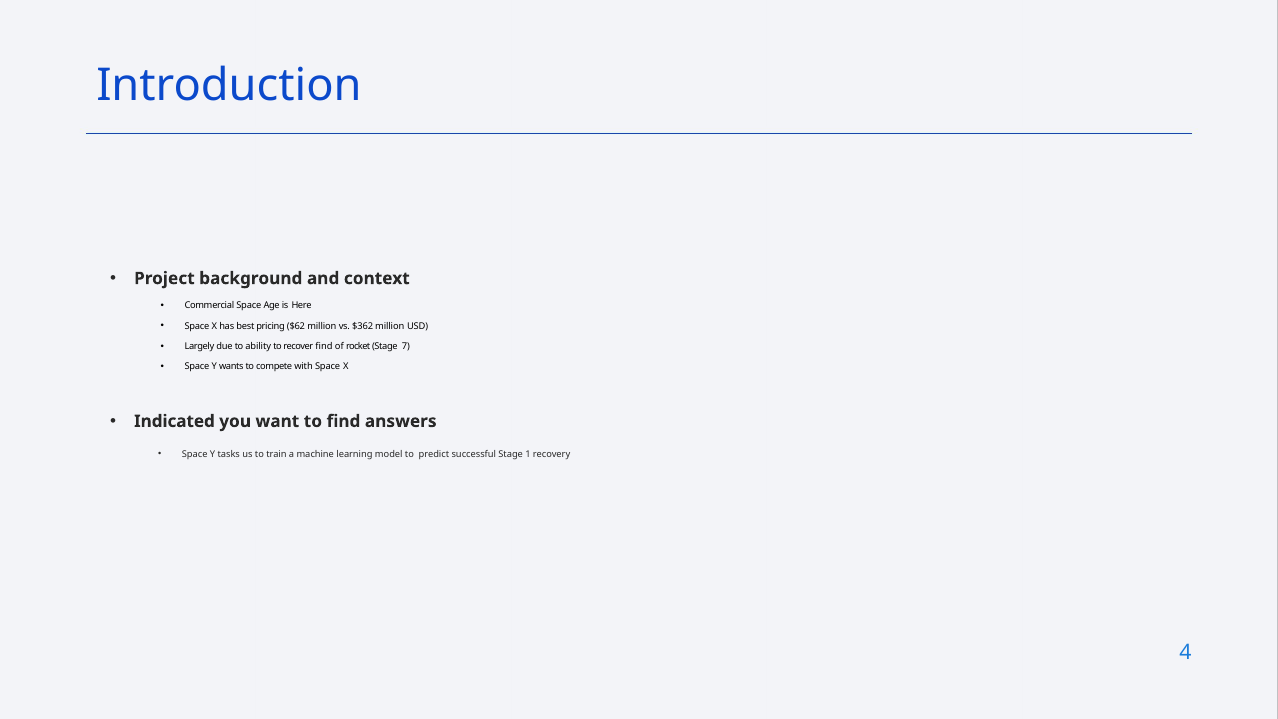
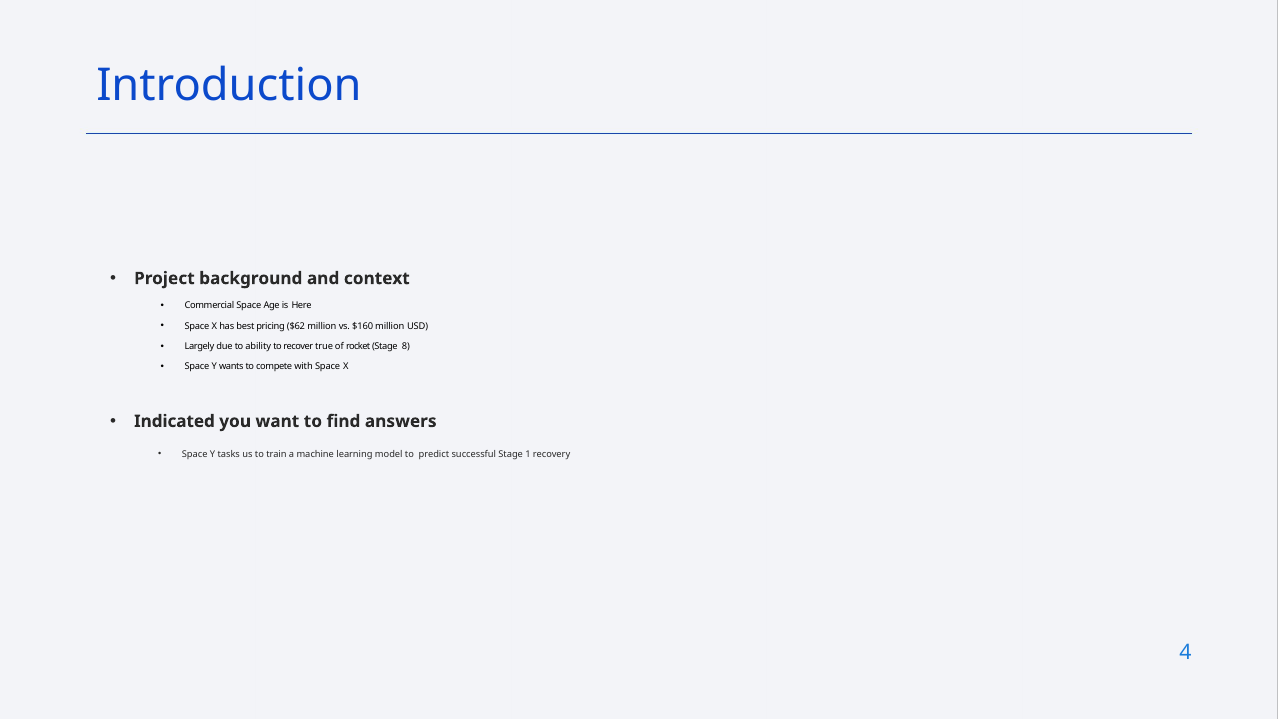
$362: $362 -> $160 (363, 326)
recover find: find -> true (324, 346)
7: 7 -> 8 (406, 346)
